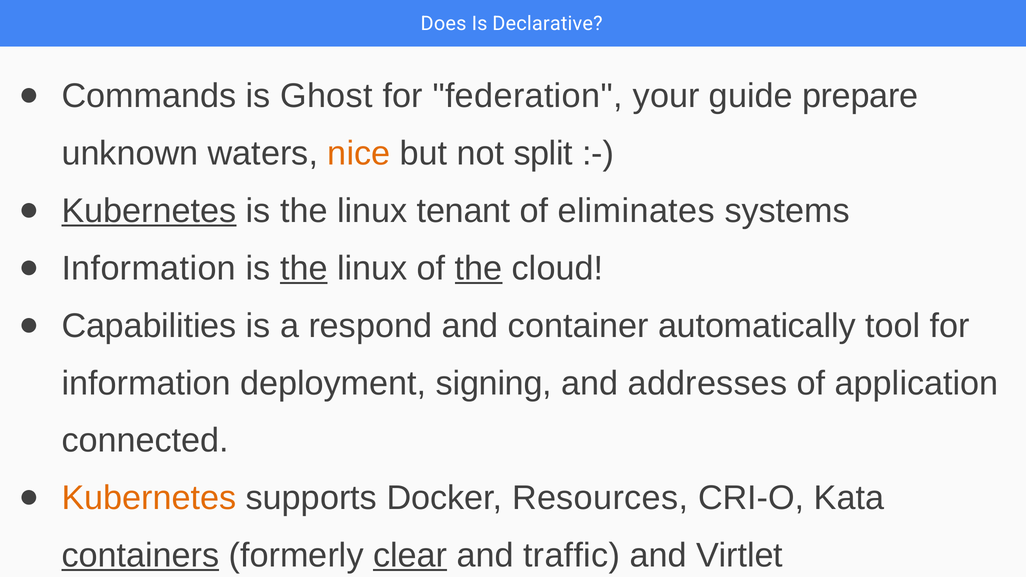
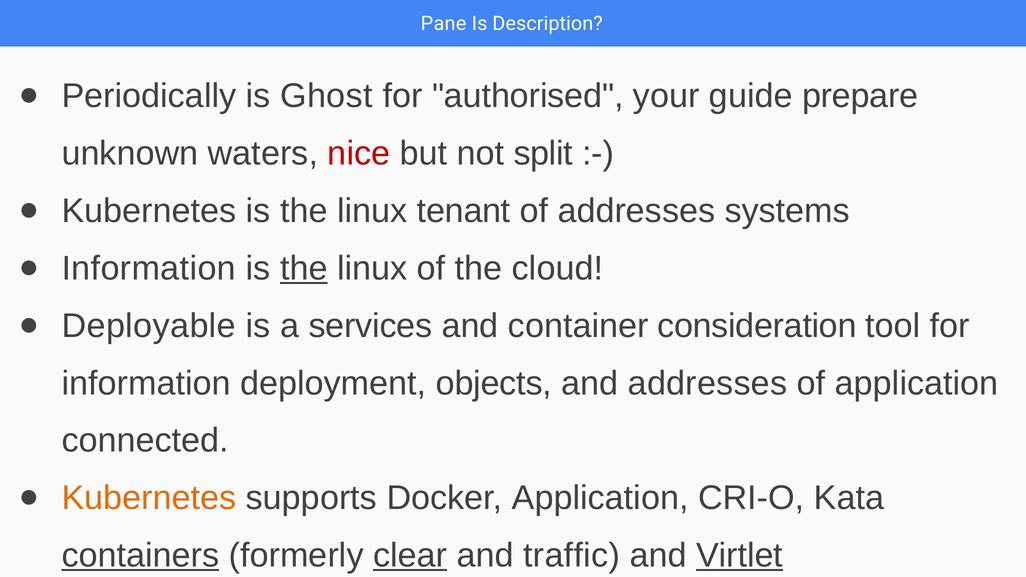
Does: Does -> Pane (444, 24)
Declarative: Declarative -> Description (548, 24)
Commands: Commands -> Periodically (149, 96)
federation: federation -> authorised (528, 96)
nice colour: orange -> red (359, 154)
Kubernetes underline: present -> none (149, 211)
of eliminates: eliminates -> addresses (636, 211)
the underline: present -> none (479, 268)
Capabilities: Capabilities -> Deployable (149, 326)
respond: respond -> services (370, 326)
automatically: automatically -> consideration (757, 326)
signing: signing -> objects (494, 383)
Docker Resources: Resources -> Application (600, 498)
Virtlet underline: none -> present (740, 556)
